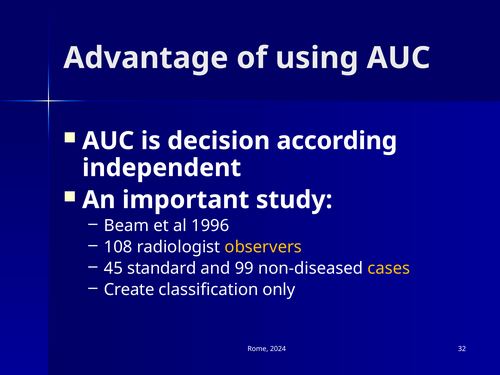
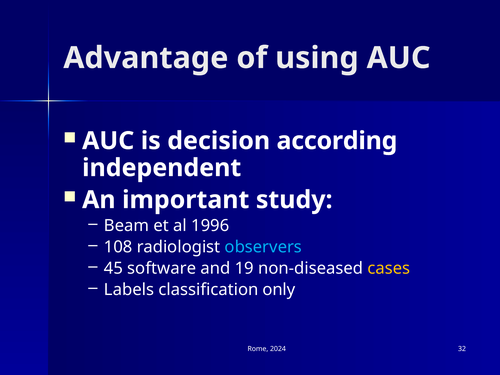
observers colour: yellow -> light blue (263, 247)
standard: standard -> software (162, 268)
99: 99 -> 19 (244, 268)
Create: Create -> Labels (129, 290)
